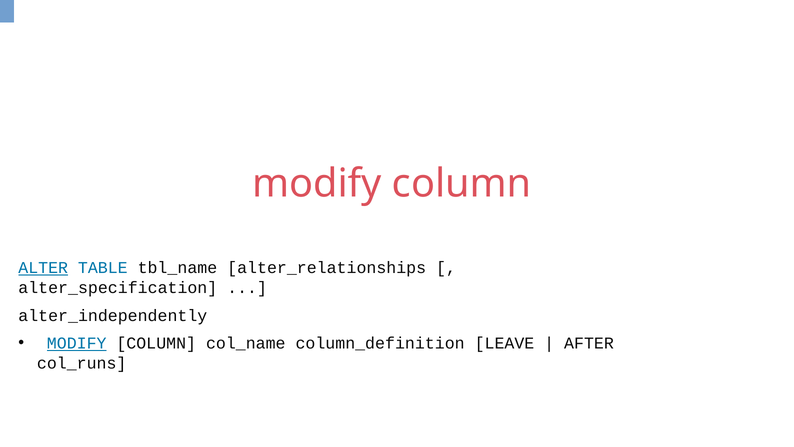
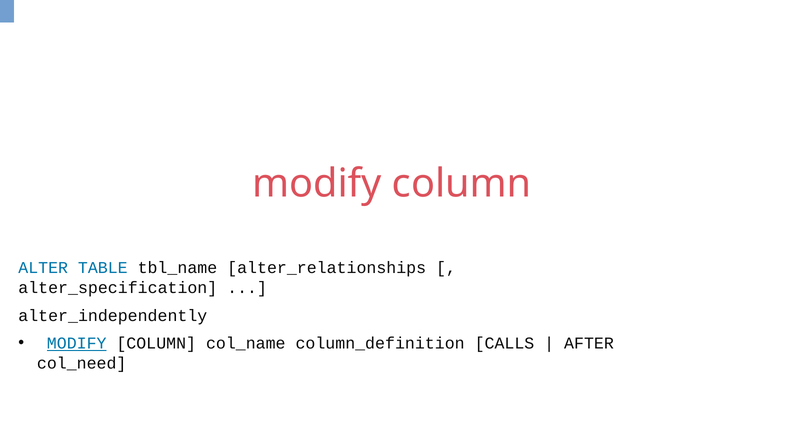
ALTER underline: present -> none (43, 268)
LEAVE: LEAVE -> CALLS (504, 343)
col_runs: col_runs -> col_need (82, 363)
